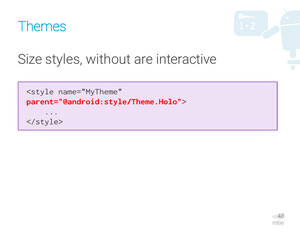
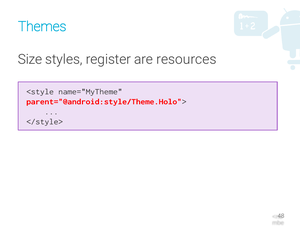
without: without -> register (108, 59)
interactive: interactive -> resources (186, 59)
